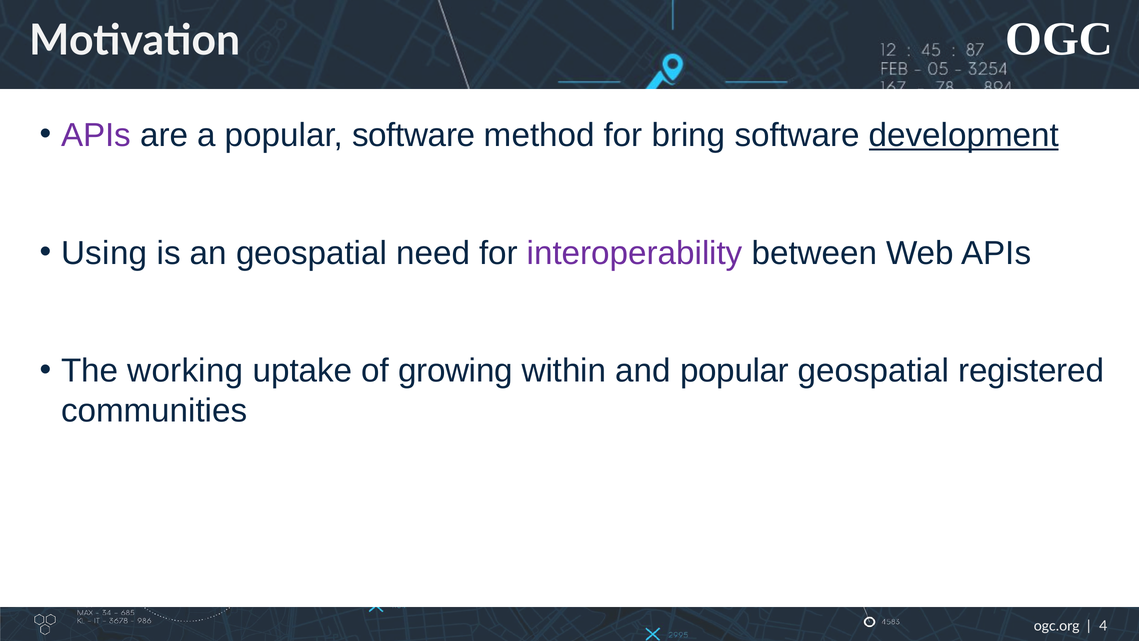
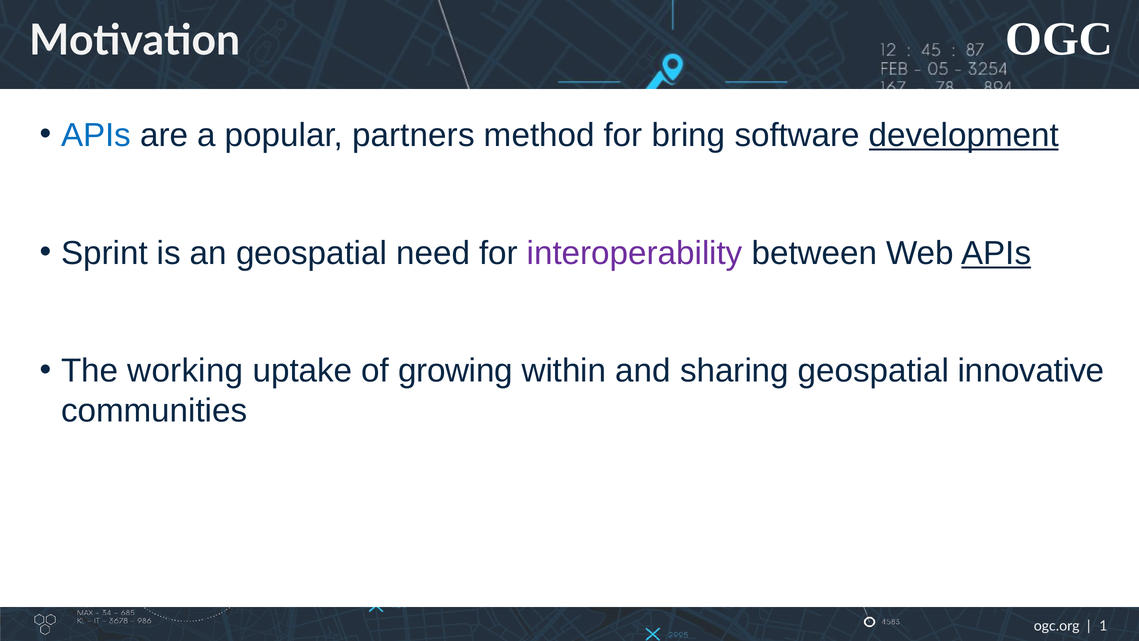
APIs colour: purple -> blue (96, 135)
popular software: software -> partners (413, 135)
Using: Using -> Sprint (104, 253)
APIs underline: none -> present (996, 253)
and popular: popular -> sharing (734, 371)
registered: registered -> innovative (1031, 371)
4: 4 -> 1 (1103, 626)
